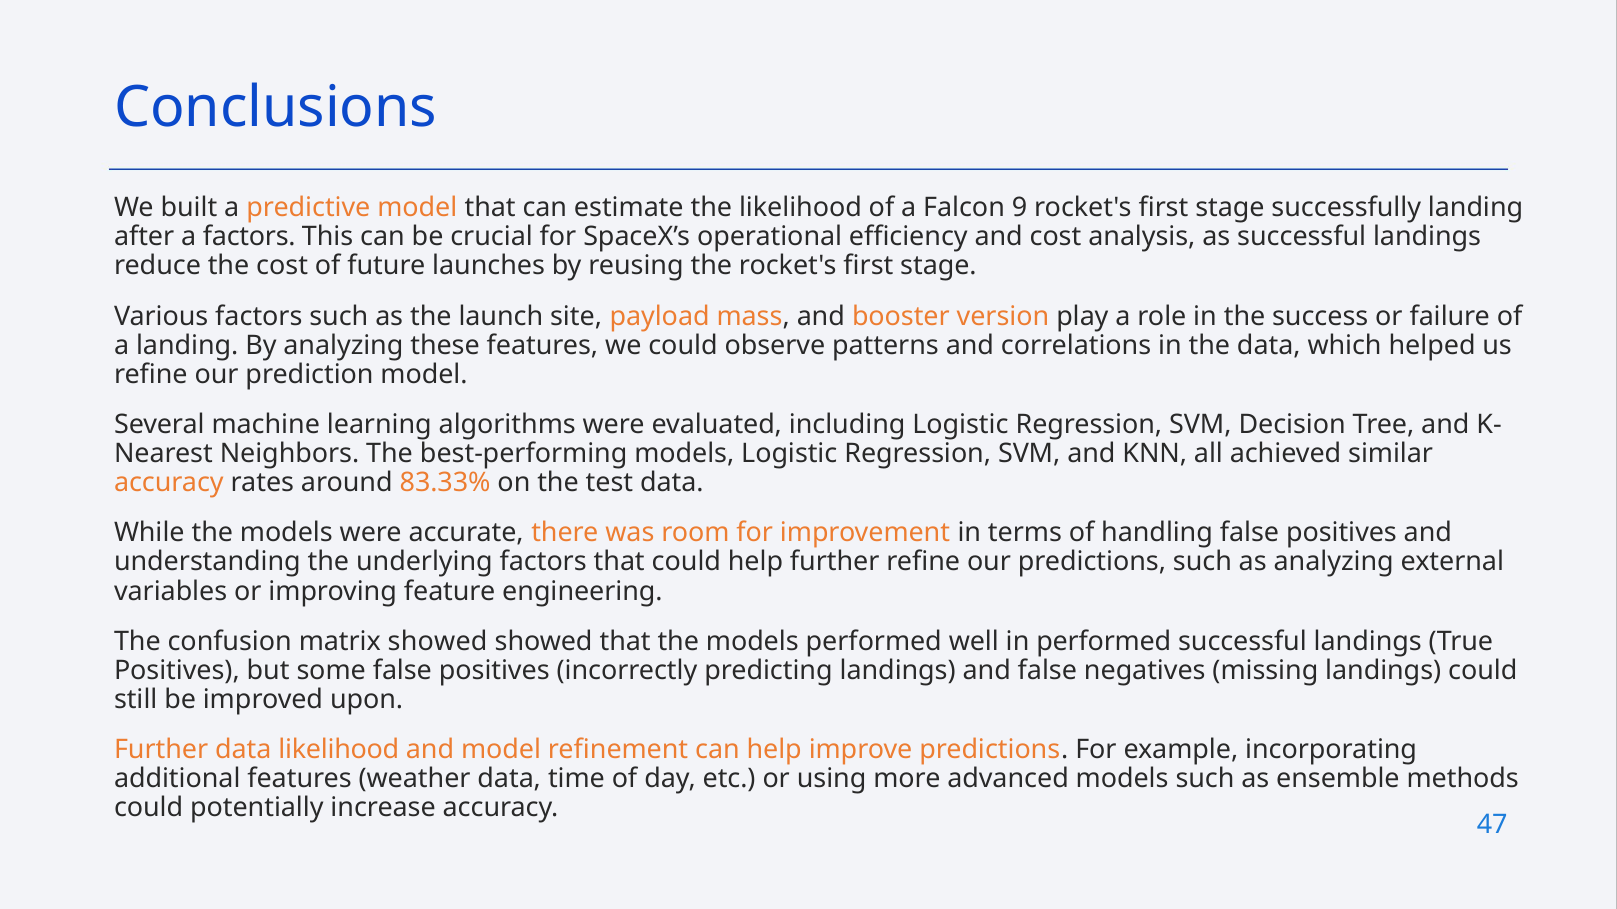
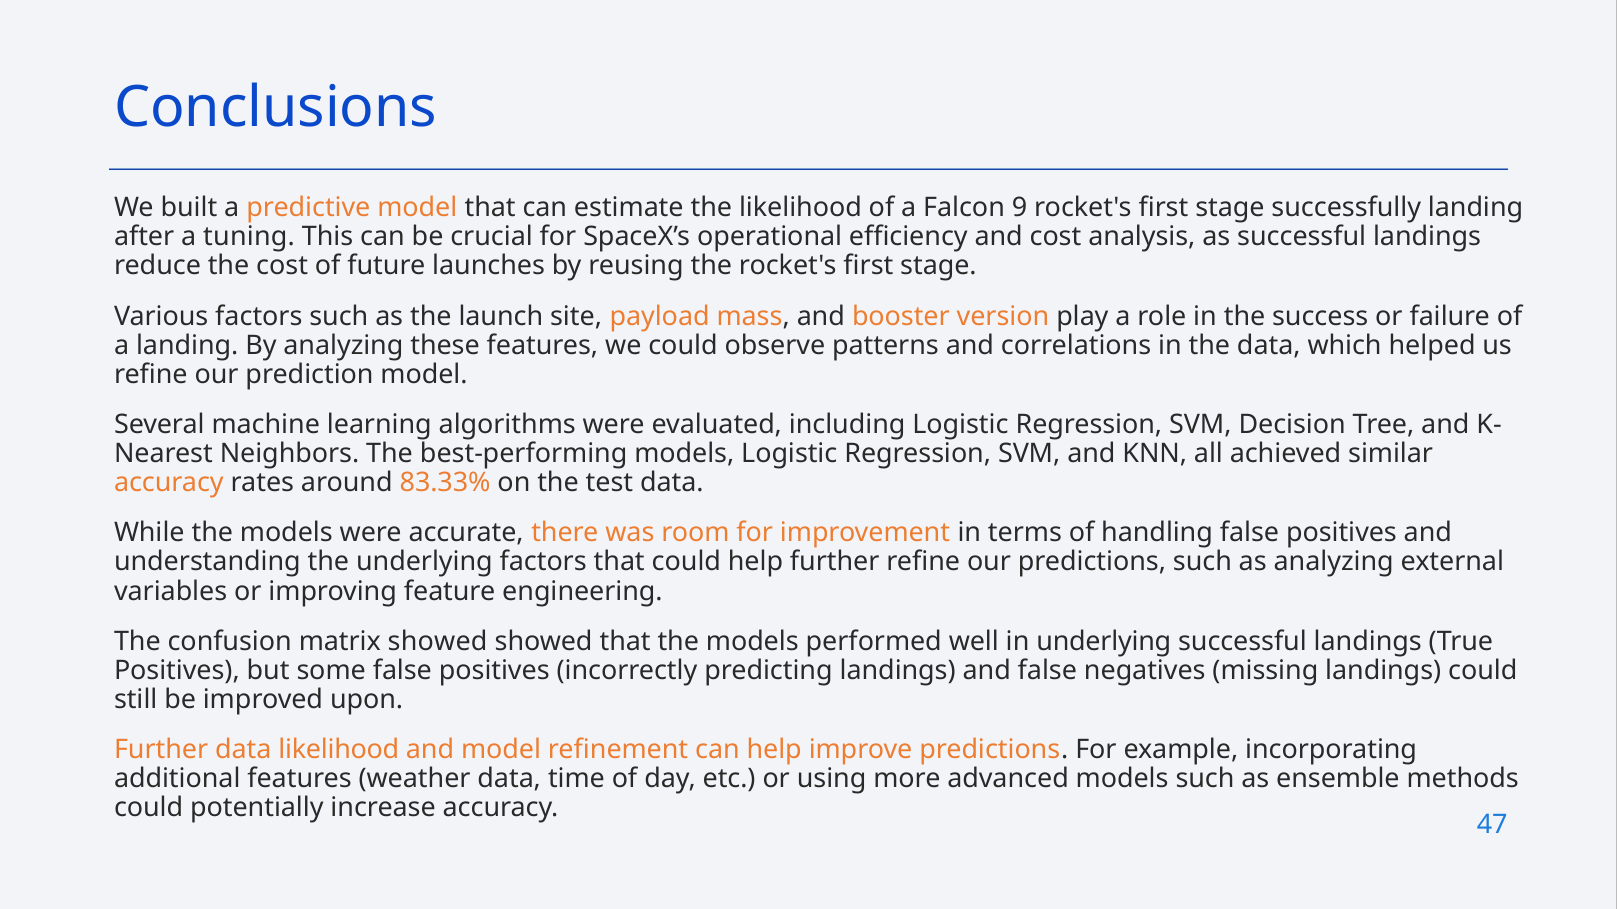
a factors: factors -> tuning (249, 237)
in performed: performed -> underlying (1104, 642)
